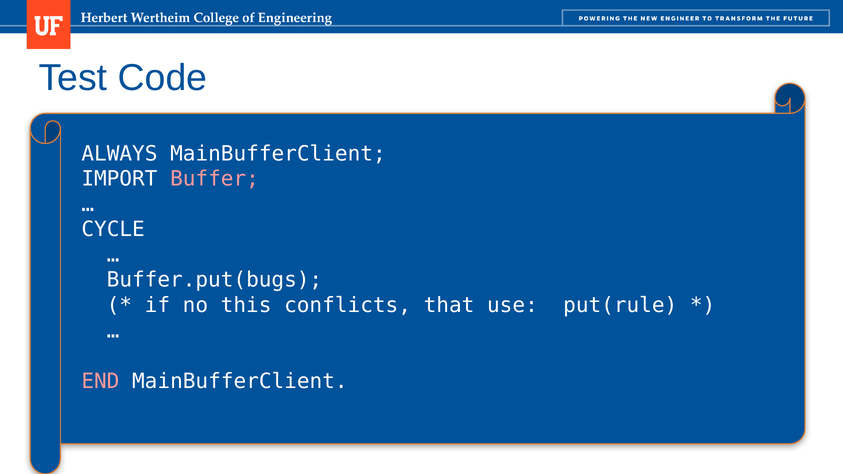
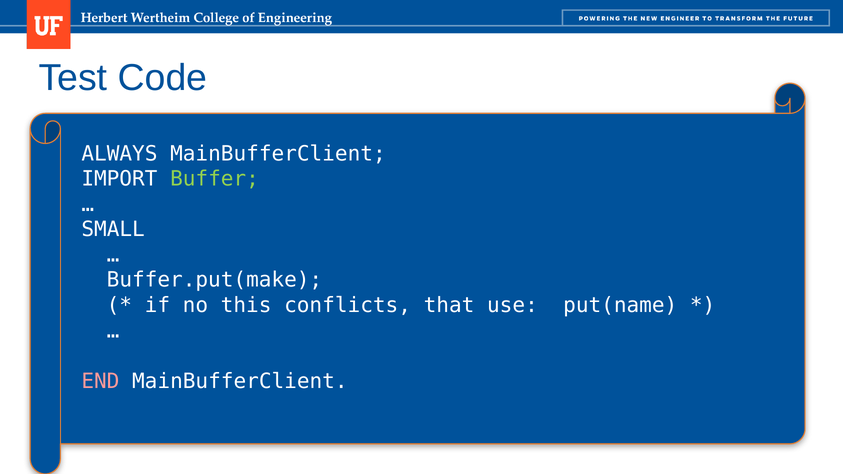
Buffer colour: pink -> light green (214, 179)
CYCLE: CYCLE -> SMALL (113, 230)
Buffer.put(bugs: Buffer.put(bugs -> Buffer.put(make (214, 280)
put(rule: put(rule -> put(name (620, 305)
